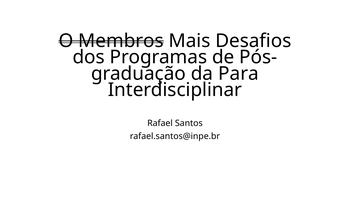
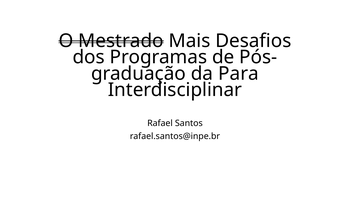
Membros: Membros -> Mestrado (121, 41)
